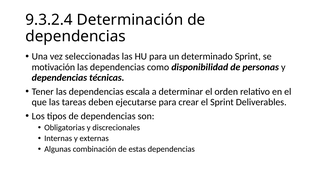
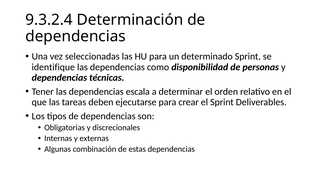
motivación: motivación -> identifique (53, 67)
